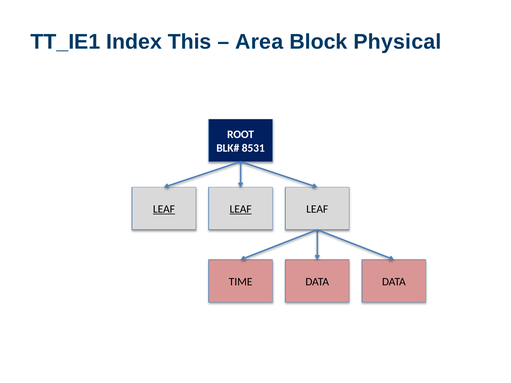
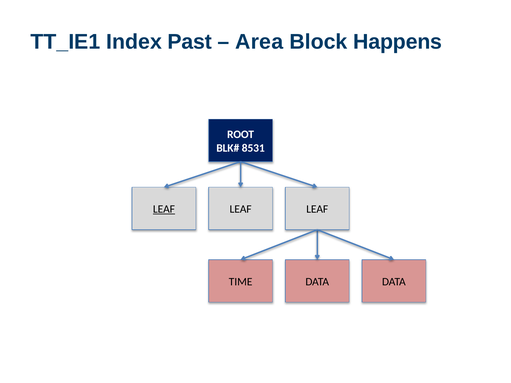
This: This -> Past (190, 42)
Physical: Physical -> Happens (398, 42)
LEAF underline: present -> none (241, 209)
